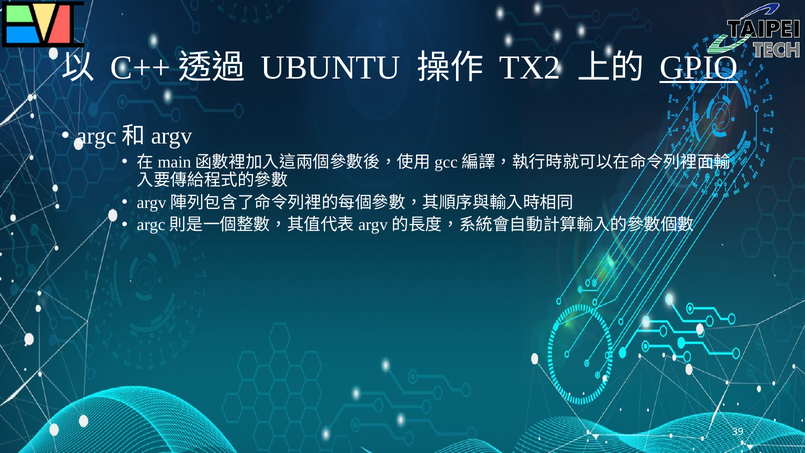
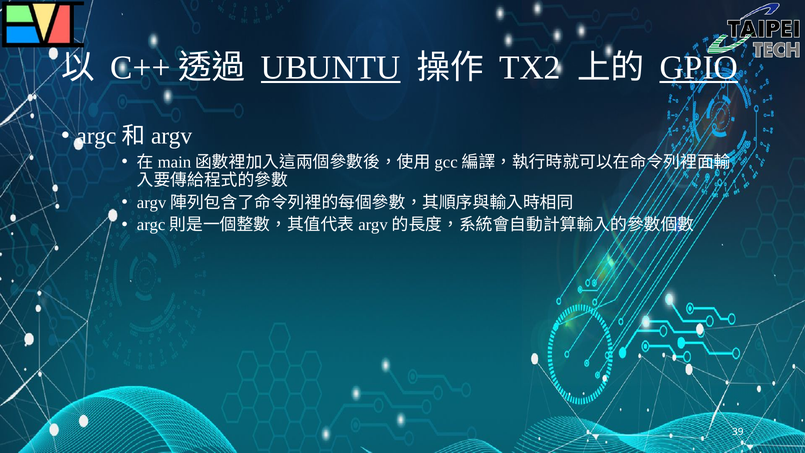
UBUNTU underline: none -> present (331, 68)
